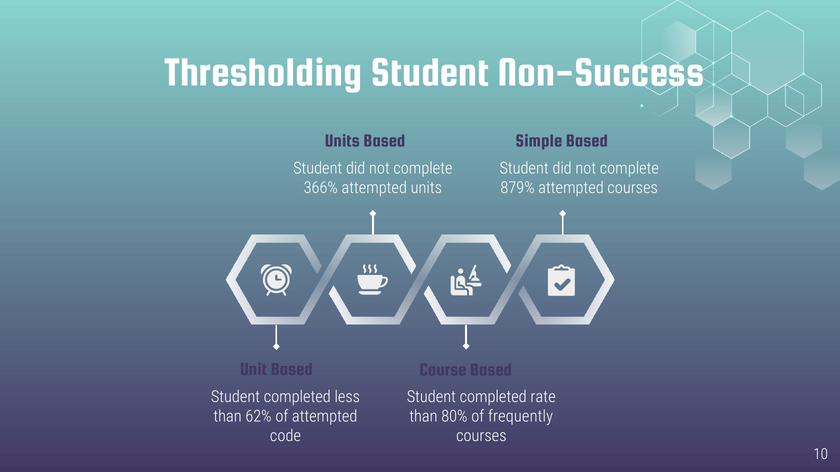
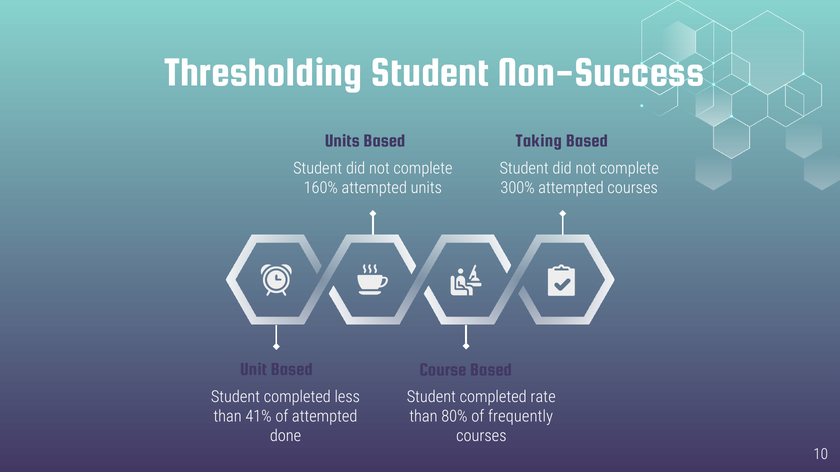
Simple: Simple -> Taking (539, 141)
366%: 366% -> 160% (321, 188)
879%: 879% -> 300% (518, 188)
62%: 62% -> 41% (259, 417)
code: code -> done (286, 436)
